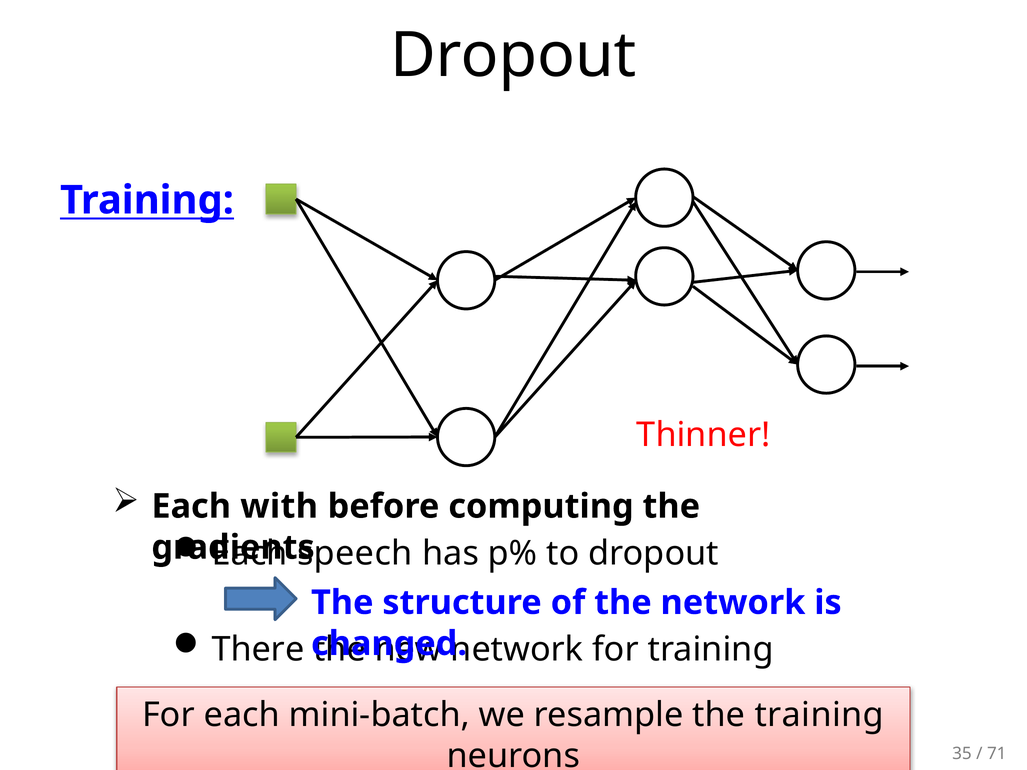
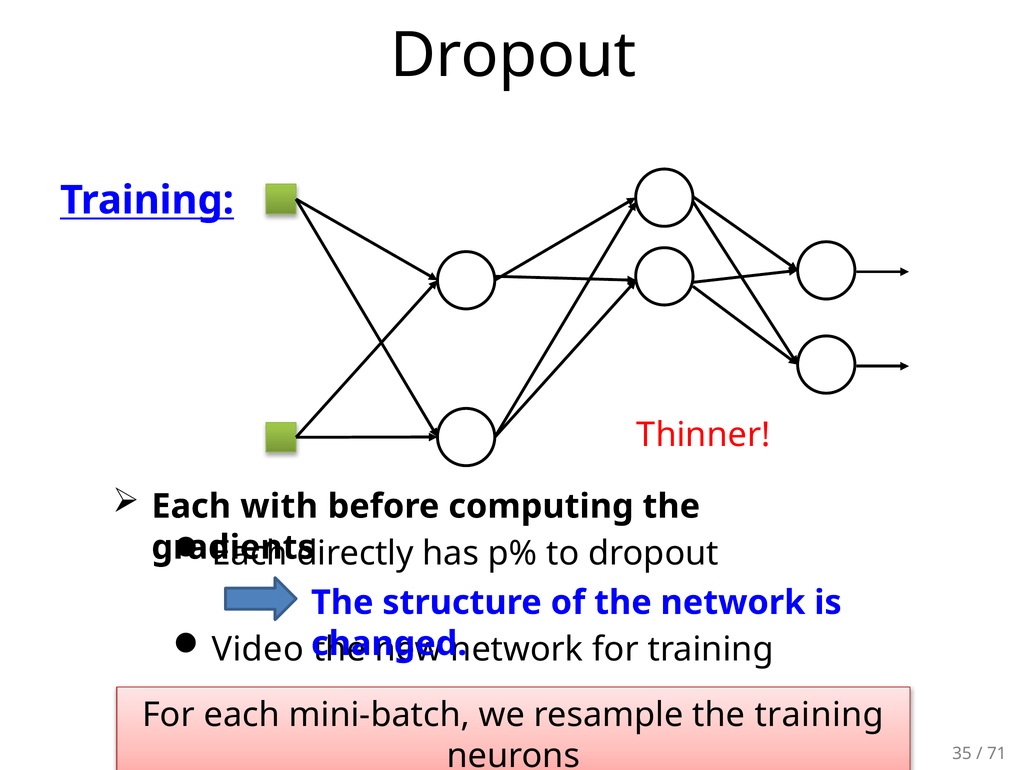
speech: speech -> directly (355, 554)
There: There -> Video (258, 649)
